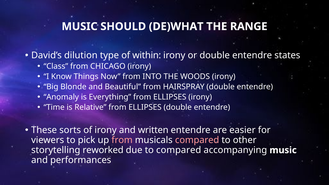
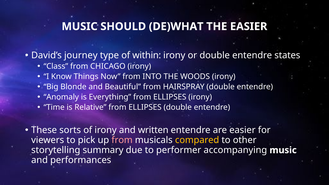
THE RANGE: RANGE -> EASIER (249, 26)
dilution: dilution -> journey (81, 55)
compared colour: pink -> yellow (197, 140)
reworked: reworked -> summary (103, 150)
to compared: compared -> performer (179, 150)
